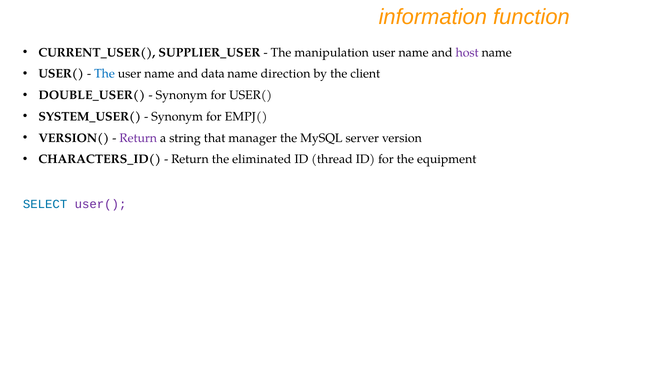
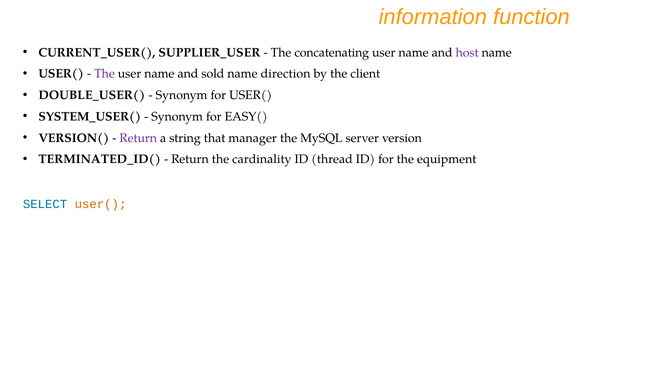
manipulation: manipulation -> concatenating (332, 52)
The colour: blue -> purple (104, 74)
data: data -> sold (213, 74)
EMPJ(: EMPJ( -> EASY( (246, 116)
CHARACTERS_ID(: CHARACTERS_ID( -> TERMINATED_ID( (100, 159)
eliminated: eliminated -> cardinality (262, 159)
user( colour: purple -> orange (101, 204)
